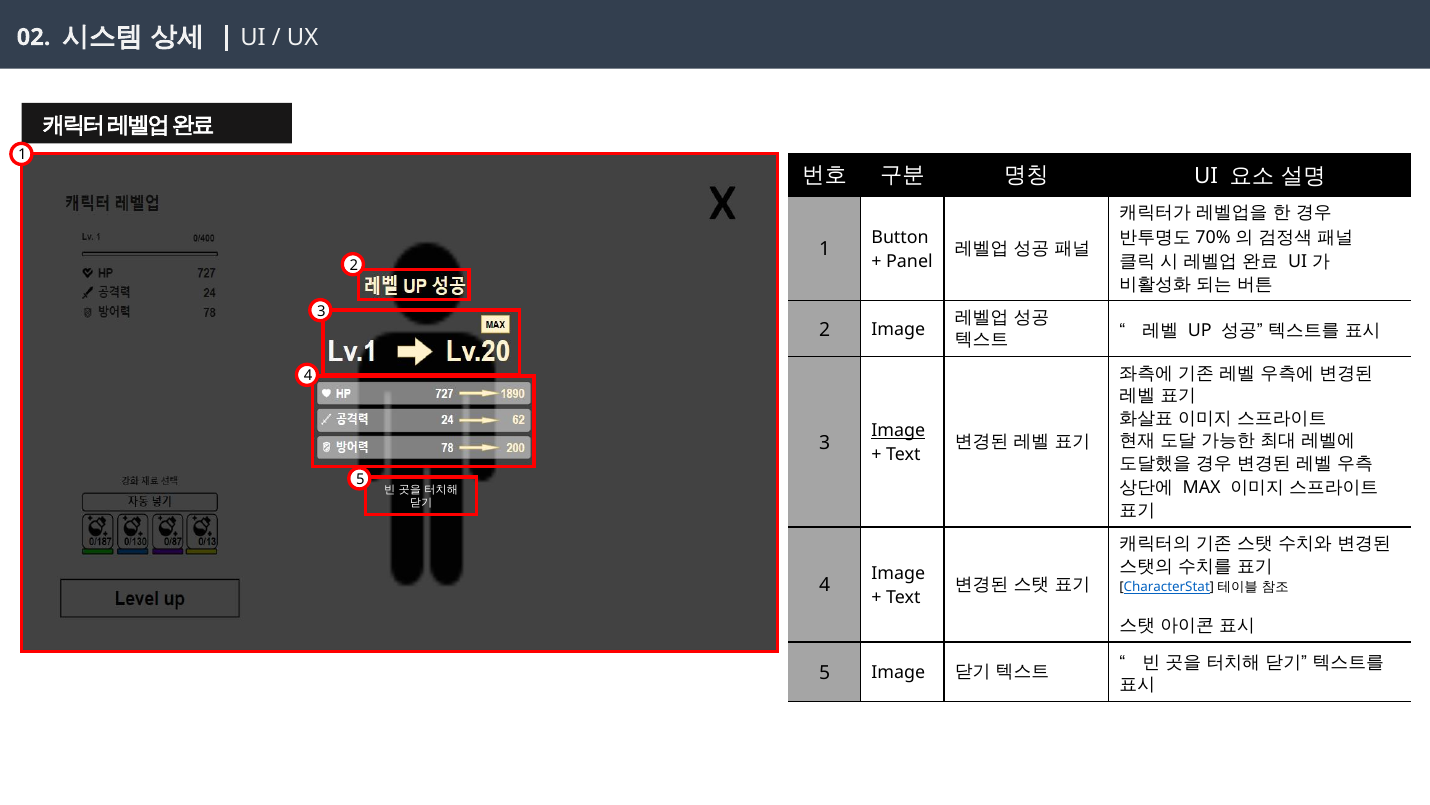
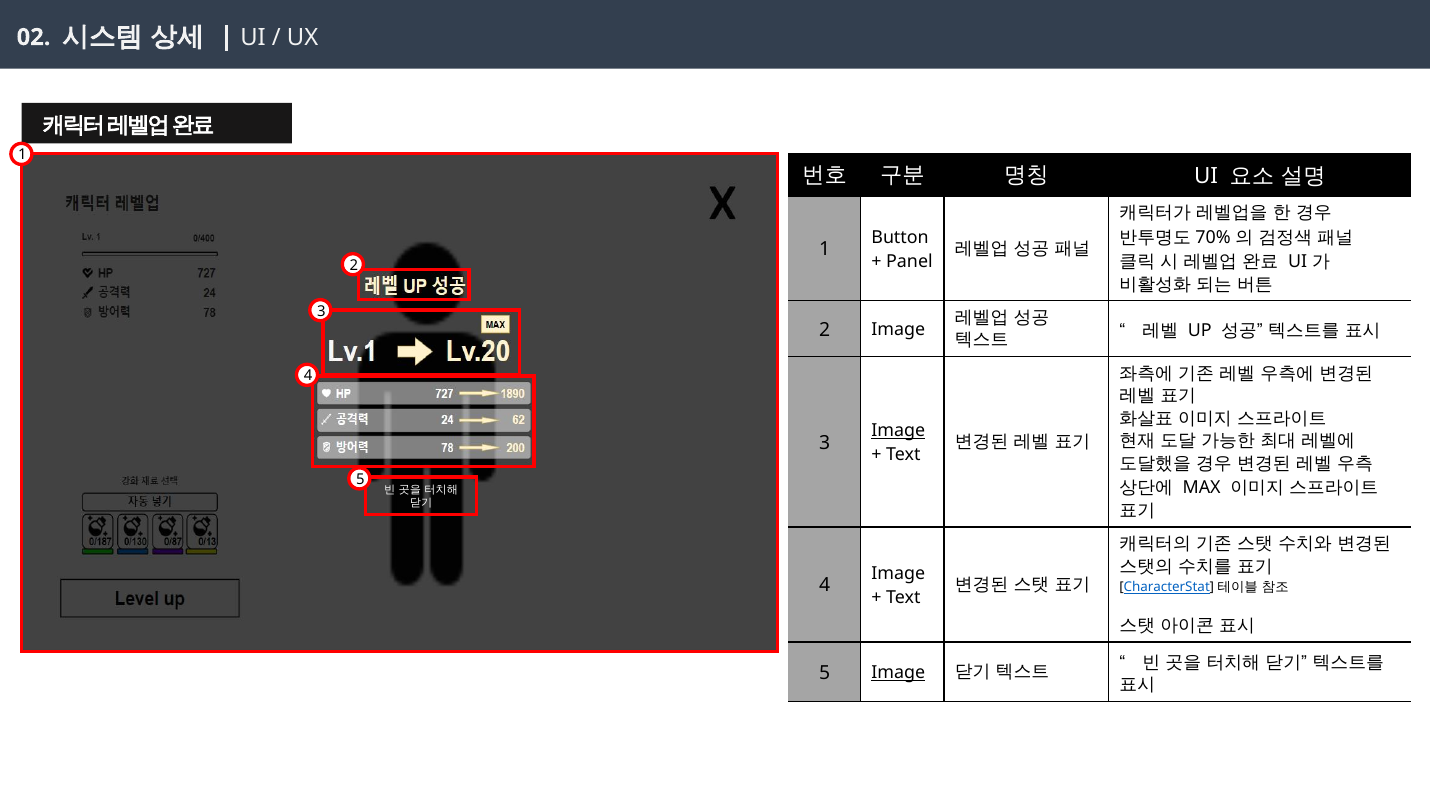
Image underline: none -> present (898, 672)
